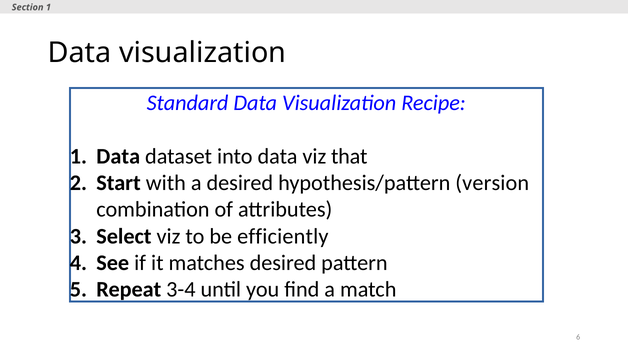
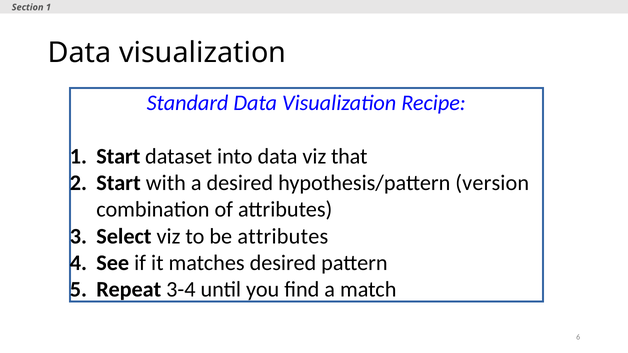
1 Data: Data -> Start (118, 156)
be efficiently: efficiently -> attributes (283, 236)
